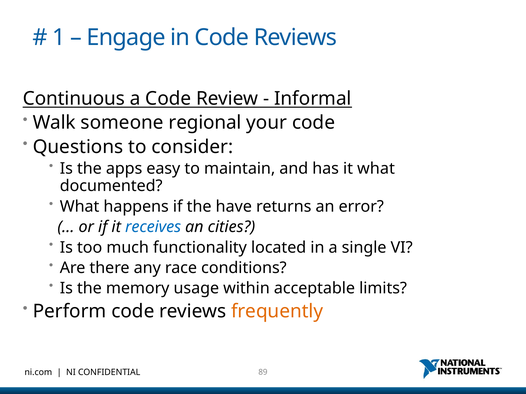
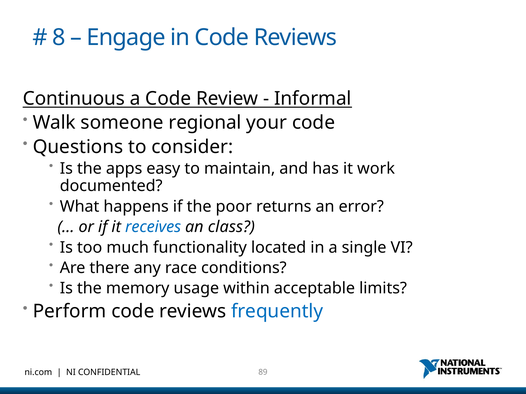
1: 1 -> 8 (59, 38)
it what: what -> work (376, 169)
have: have -> poor (234, 207)
cities: cities -> class (231, 227)
frequently colour: orange -> blue (277, 312)
